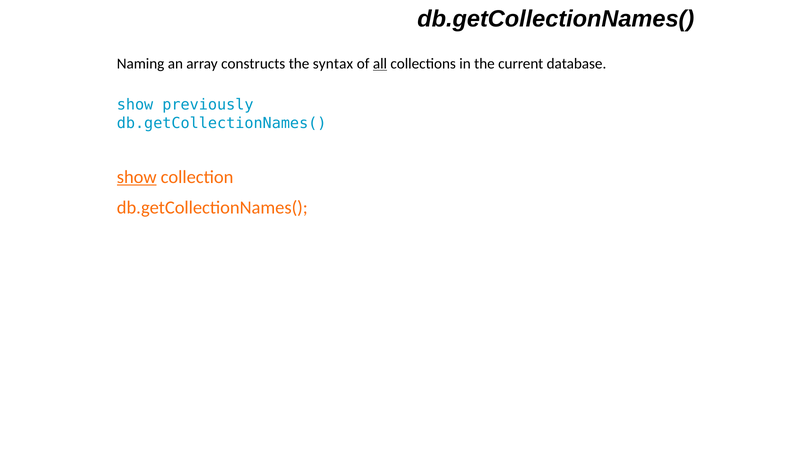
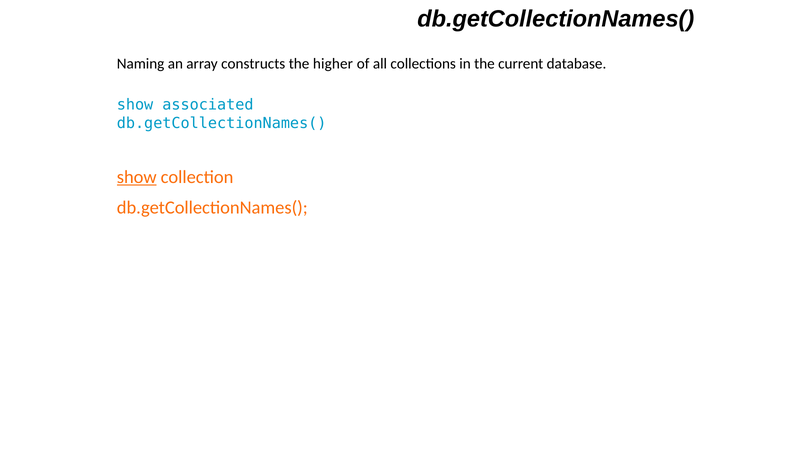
syntax: syntax -> higher (333, 64)
all underline: present -> none (380, 64)
previously: previously -> associated (208, 105)
